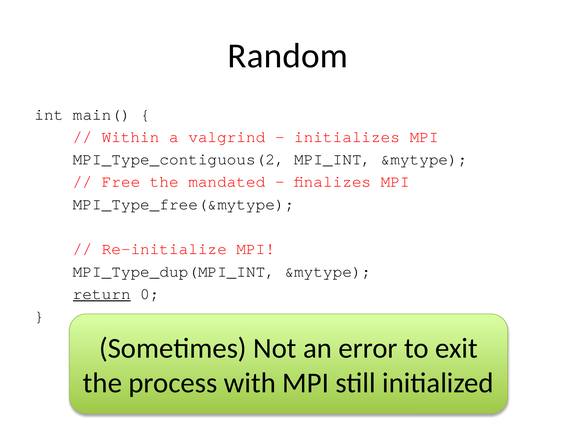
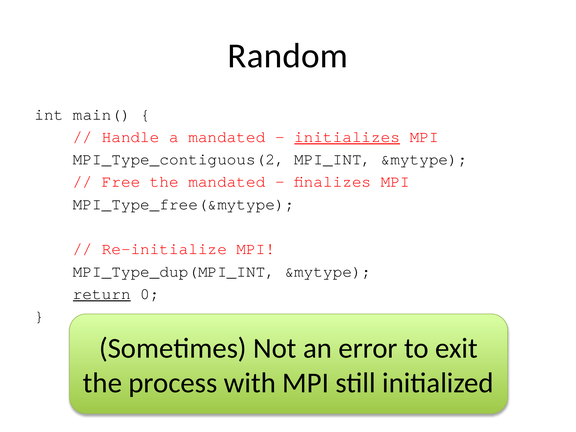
Within: Within -> Handle (131, 137)
a valgrind: valgrind -> mandated (227, 137)
initializes underline: none -> present (347, 137)
